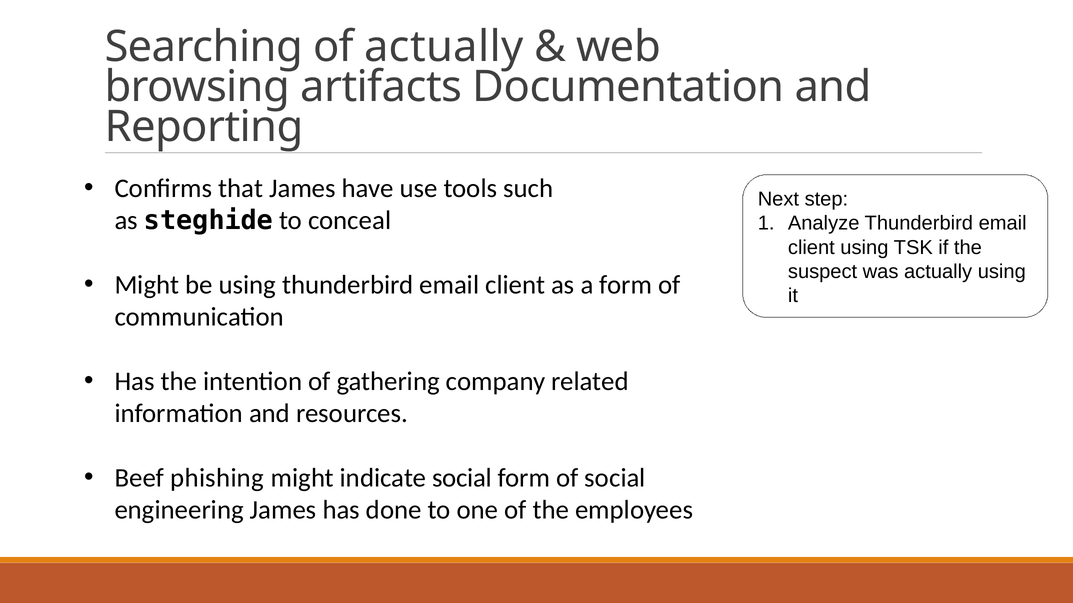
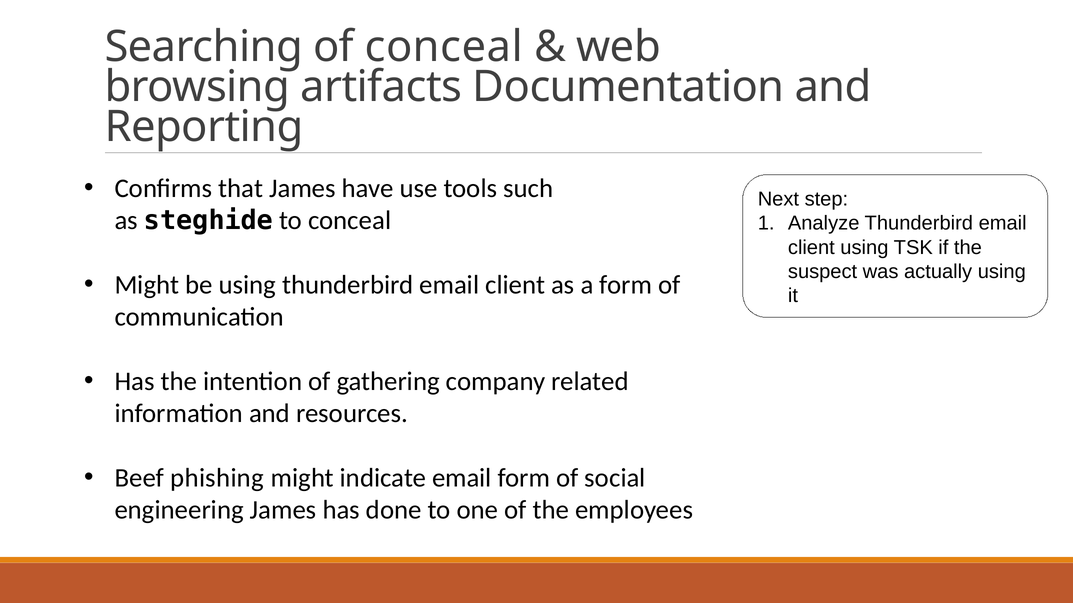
of actually: actually -> conceal (444, 47)
indicate social: social -> email (462, 478)
